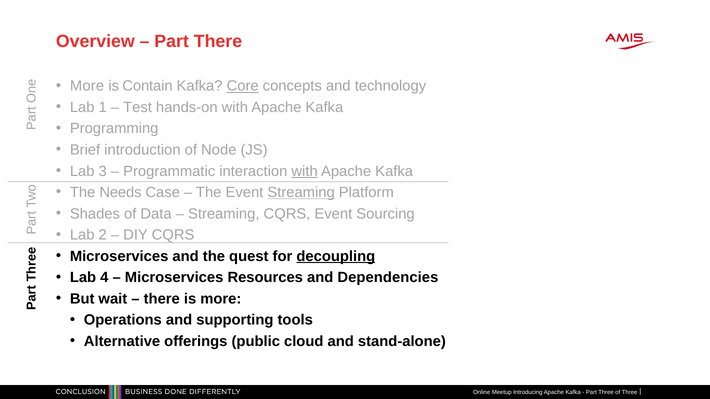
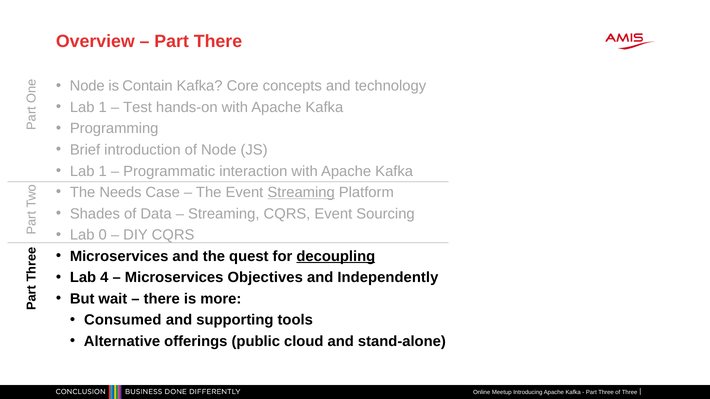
More: More -> Node (87, 86)
Core underline: present -> none (243, 86)
3: 3 -> 1 (103, 171)
with underline: present -> none (305, 171)
2: 2 -> 0 (103, 235)
Resources: Resources -> Objectives (265, 278)
Dependencies: Dependencies -> Independently (388, 278)
Operations: Operations -> Consumed (123, 320)
